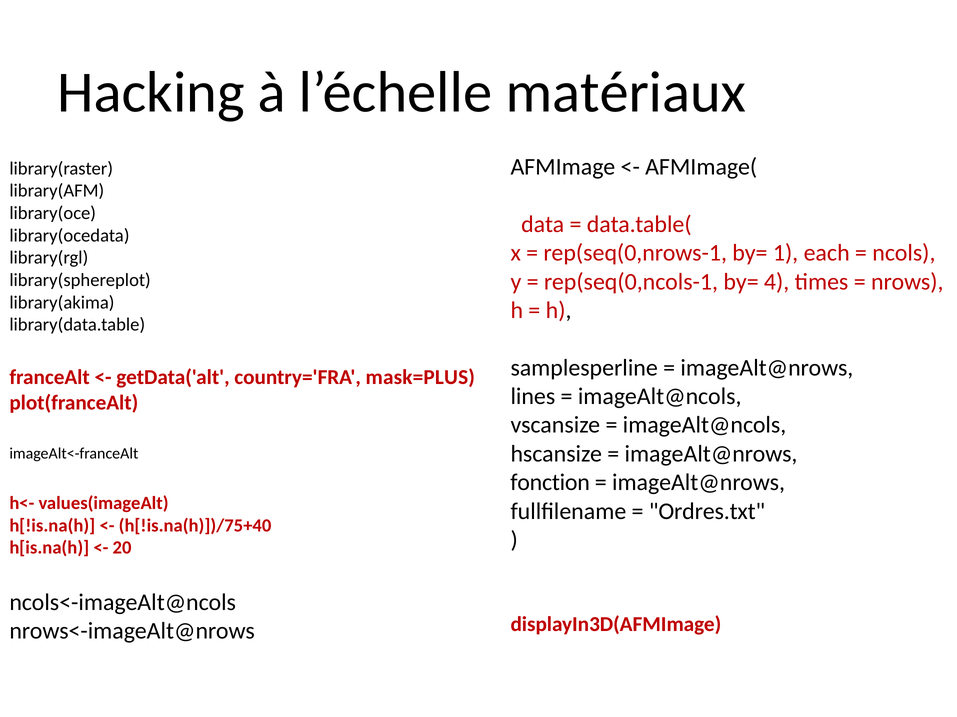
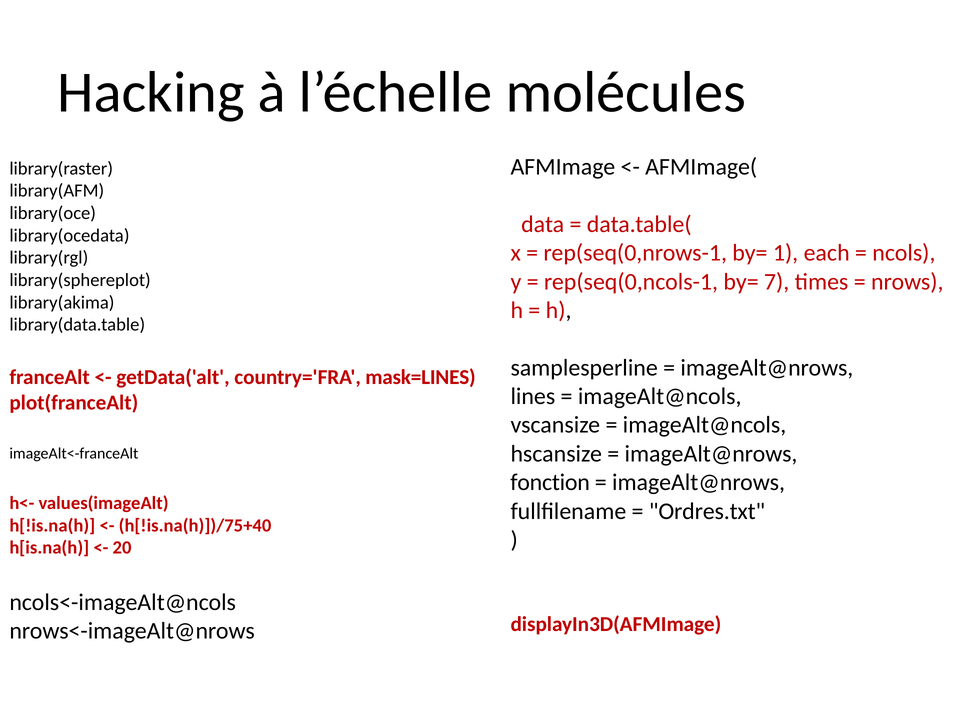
matériaux: matériaux -> molécules (626, 93)
4: 4 -> 7 (777, 282)
mask=PLUS: mask=PLUS -> mask=LINES (420, 378)
